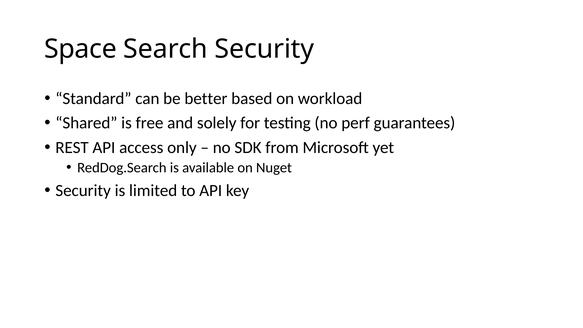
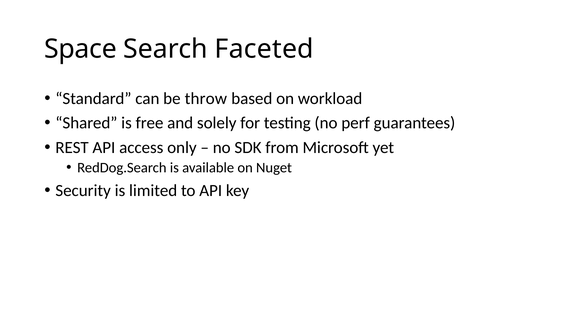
Search Security: Security -> Faceted (264, 49)
better: better -> throw (206, 99)
